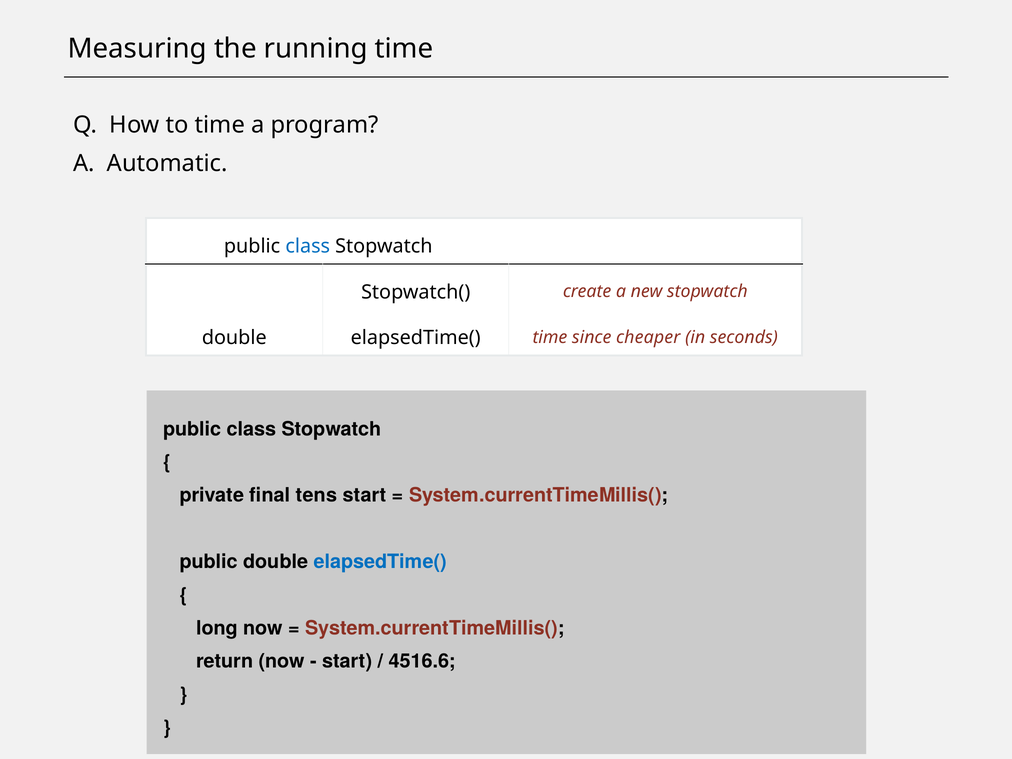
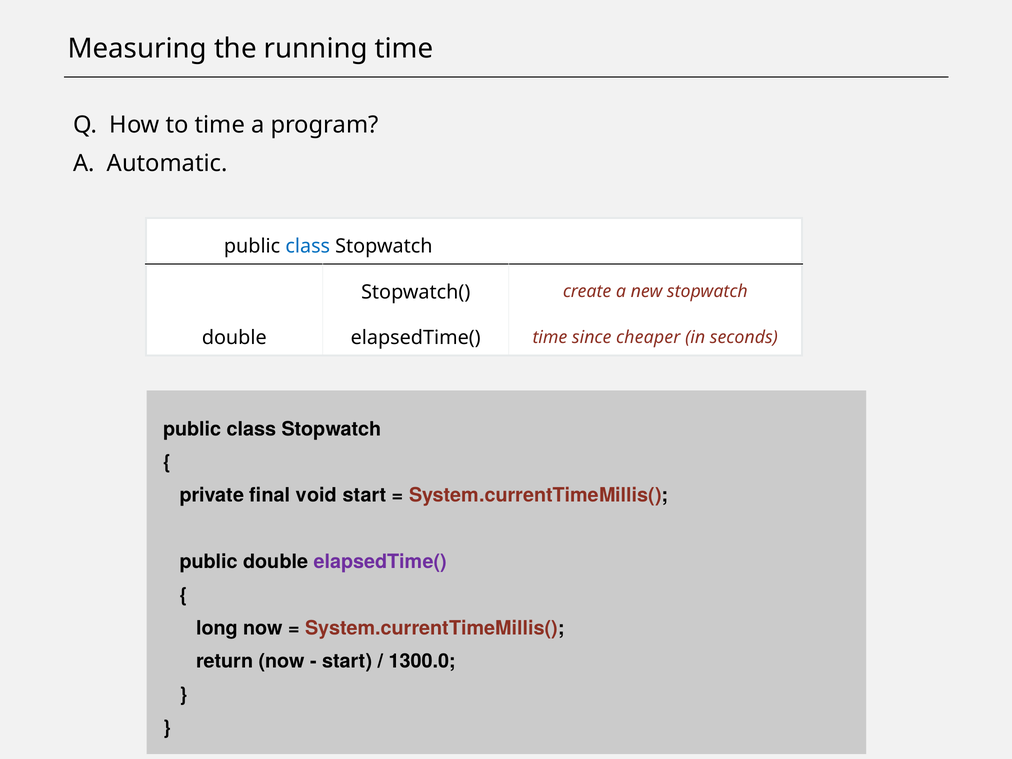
tens: tens -> void (316, 495)
elapsedTime( colour: blue -> purple (380, 562)
4516.6: 4516.6 -> 1300.0 (422, 661)
